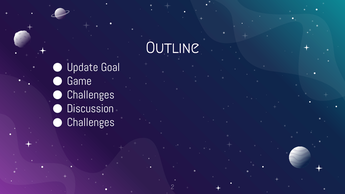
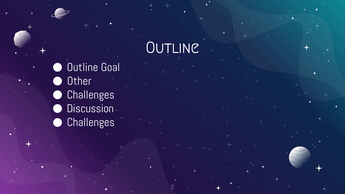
Update: Update -> Outline (83, 67)
Game: Game -> Other (79, 81)
